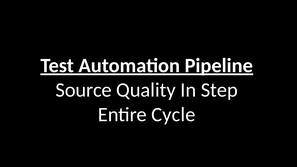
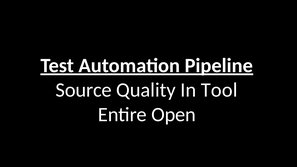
Step: Step -> Tool (219, 90)
Cycle: Cycle -> Open (174, 115)
